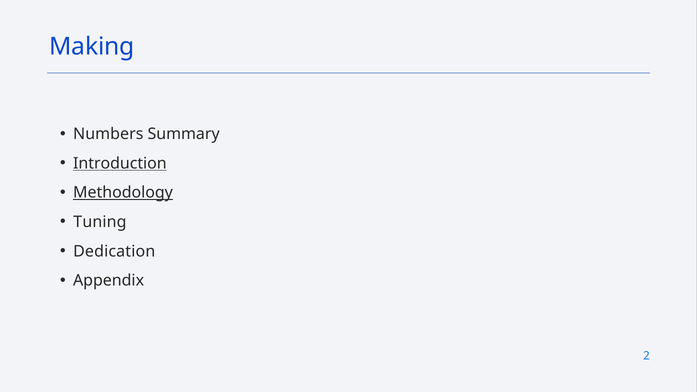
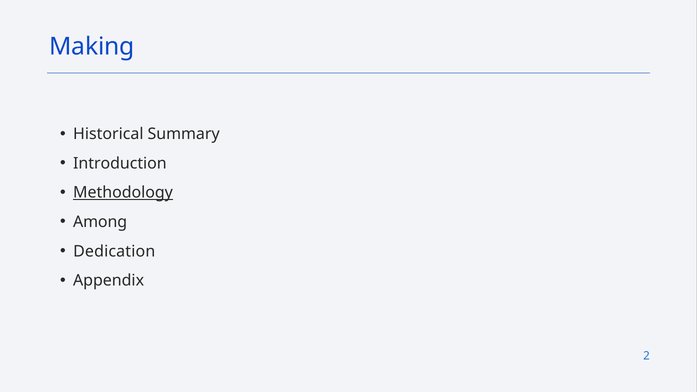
Numbers: Numbers -> Historical (108, 134)
Introduction underline: present -> none (120, 163)
Tuning: Tuning -> Among (100, 222)
